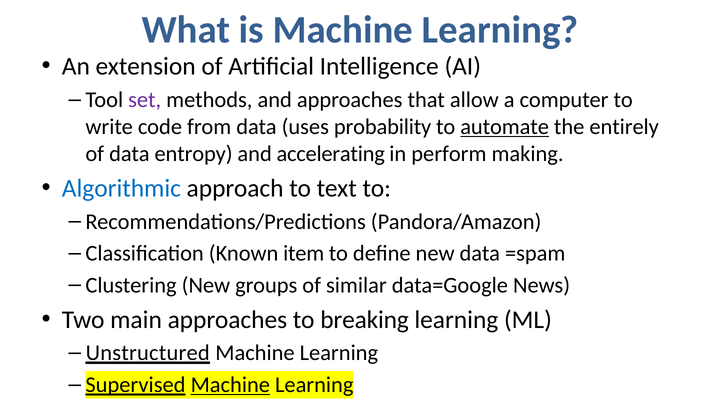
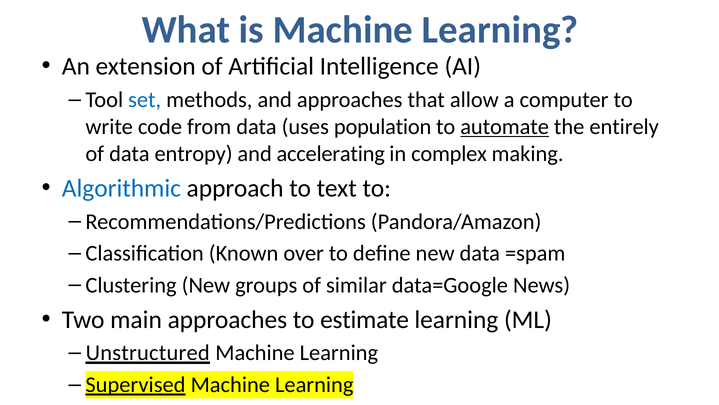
set colour: purple -> blue (145, 100)
probability: probability -> population (383, 127)
perform: perform -> complex (449, 154)
item: item -> over (304, 253)
breaking: breaking -> estimate (365, 319)
Machine underline: present -> none (230, 384)
